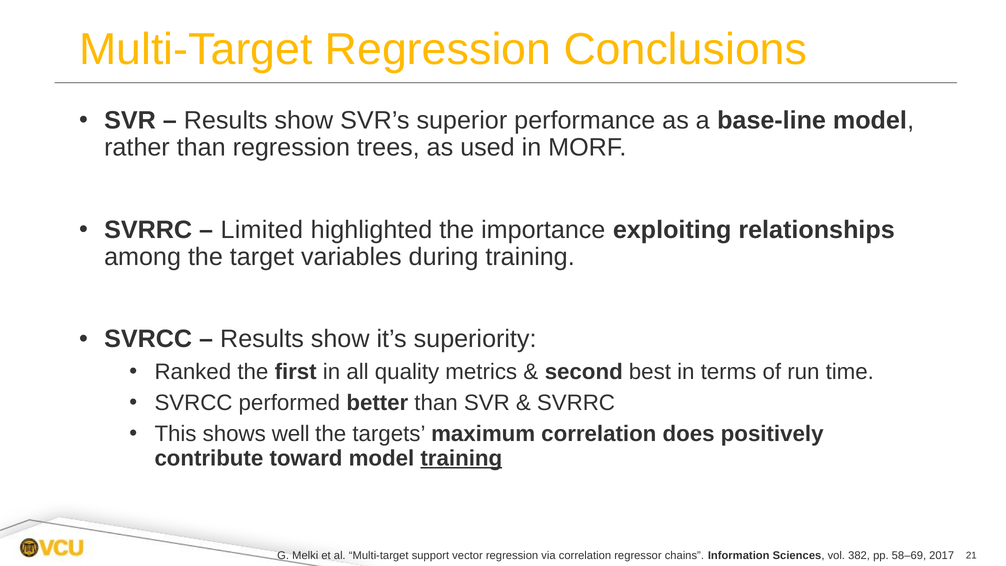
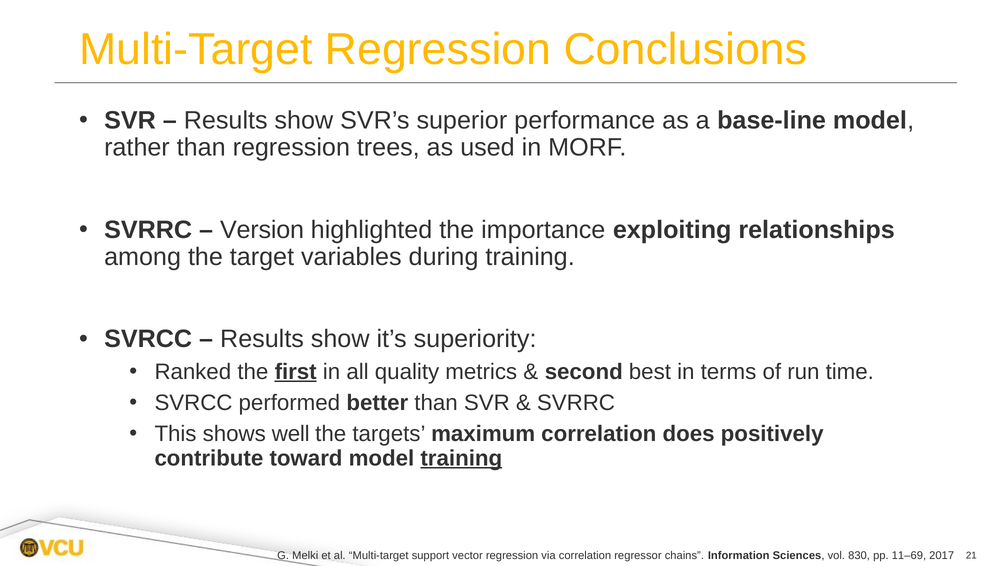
Limited: Limited -> Version (262, 230)
first underline: none -> present (296, 372)
382: 382 -> 830 (859, 555)
58–69: 58–69 -> 11–69 (909, 555)
